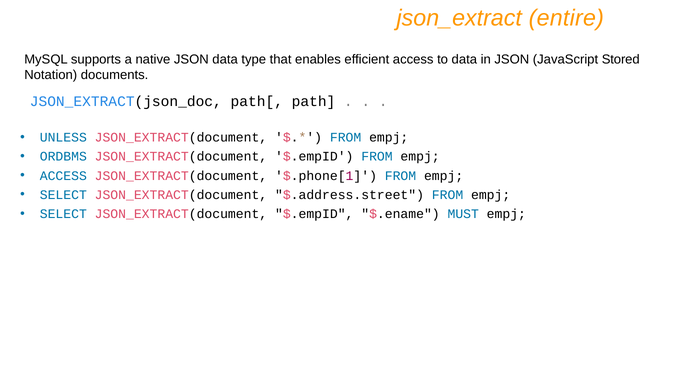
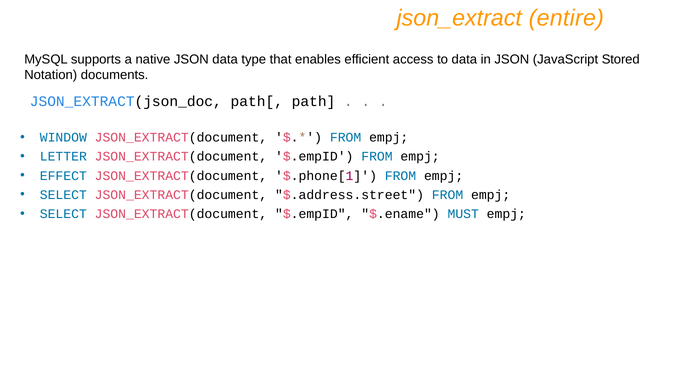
UNLESS: UNLESS -> WINDOW (63, 137)
ORDBMS: ORDBMS -> LETTER (63, 157)
ACCESS: ACCESS -> EFFECT (63, 176)
